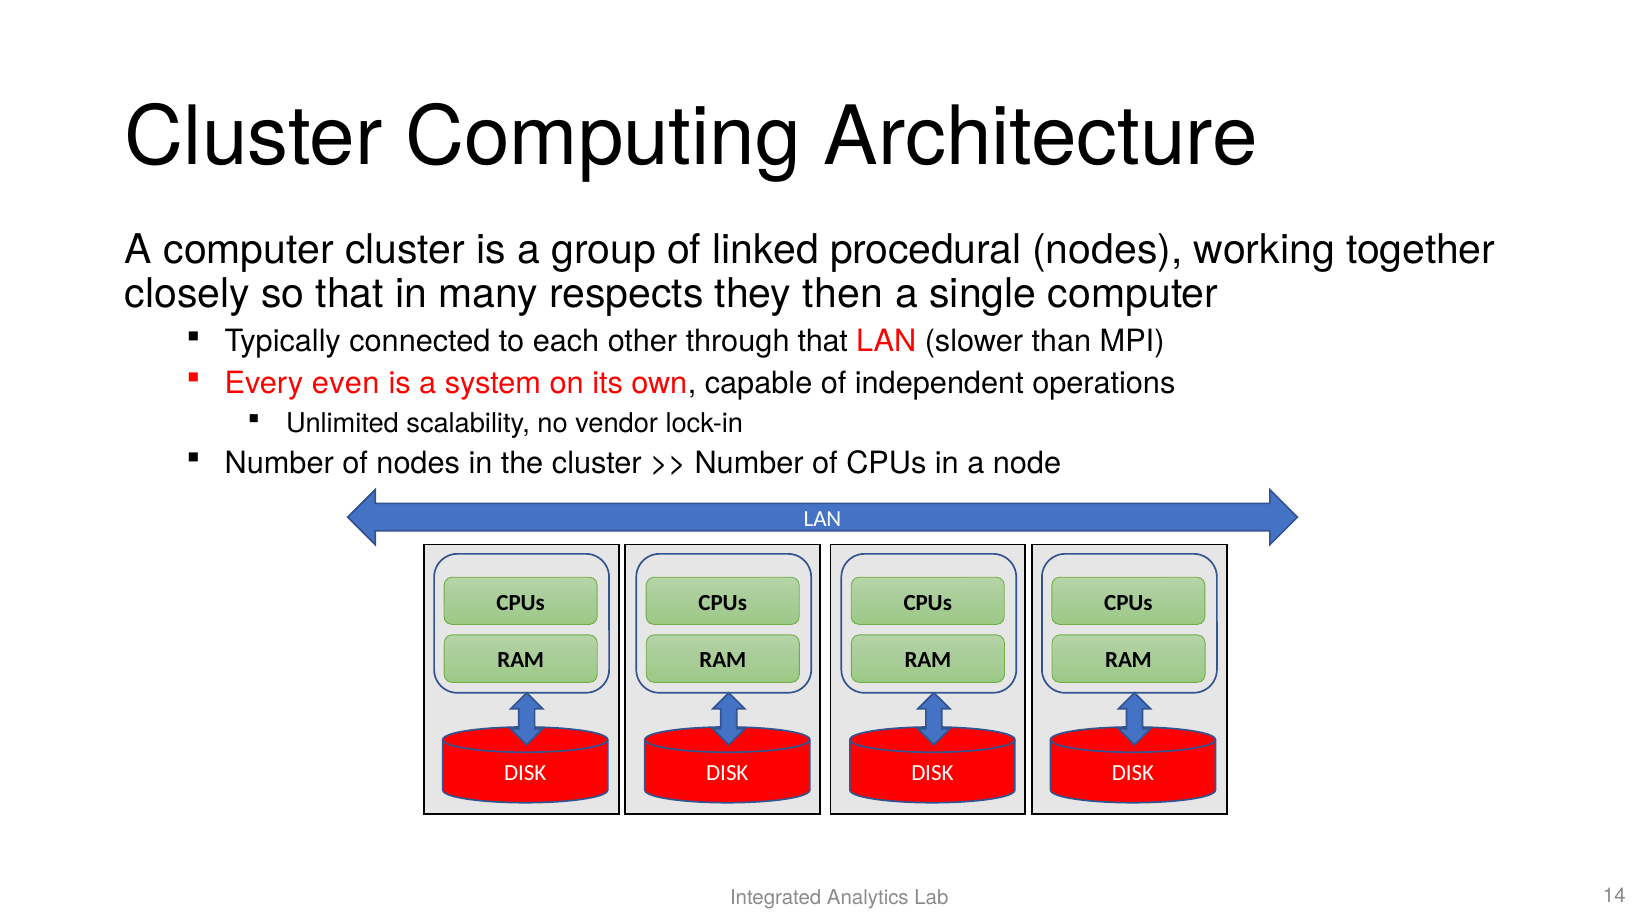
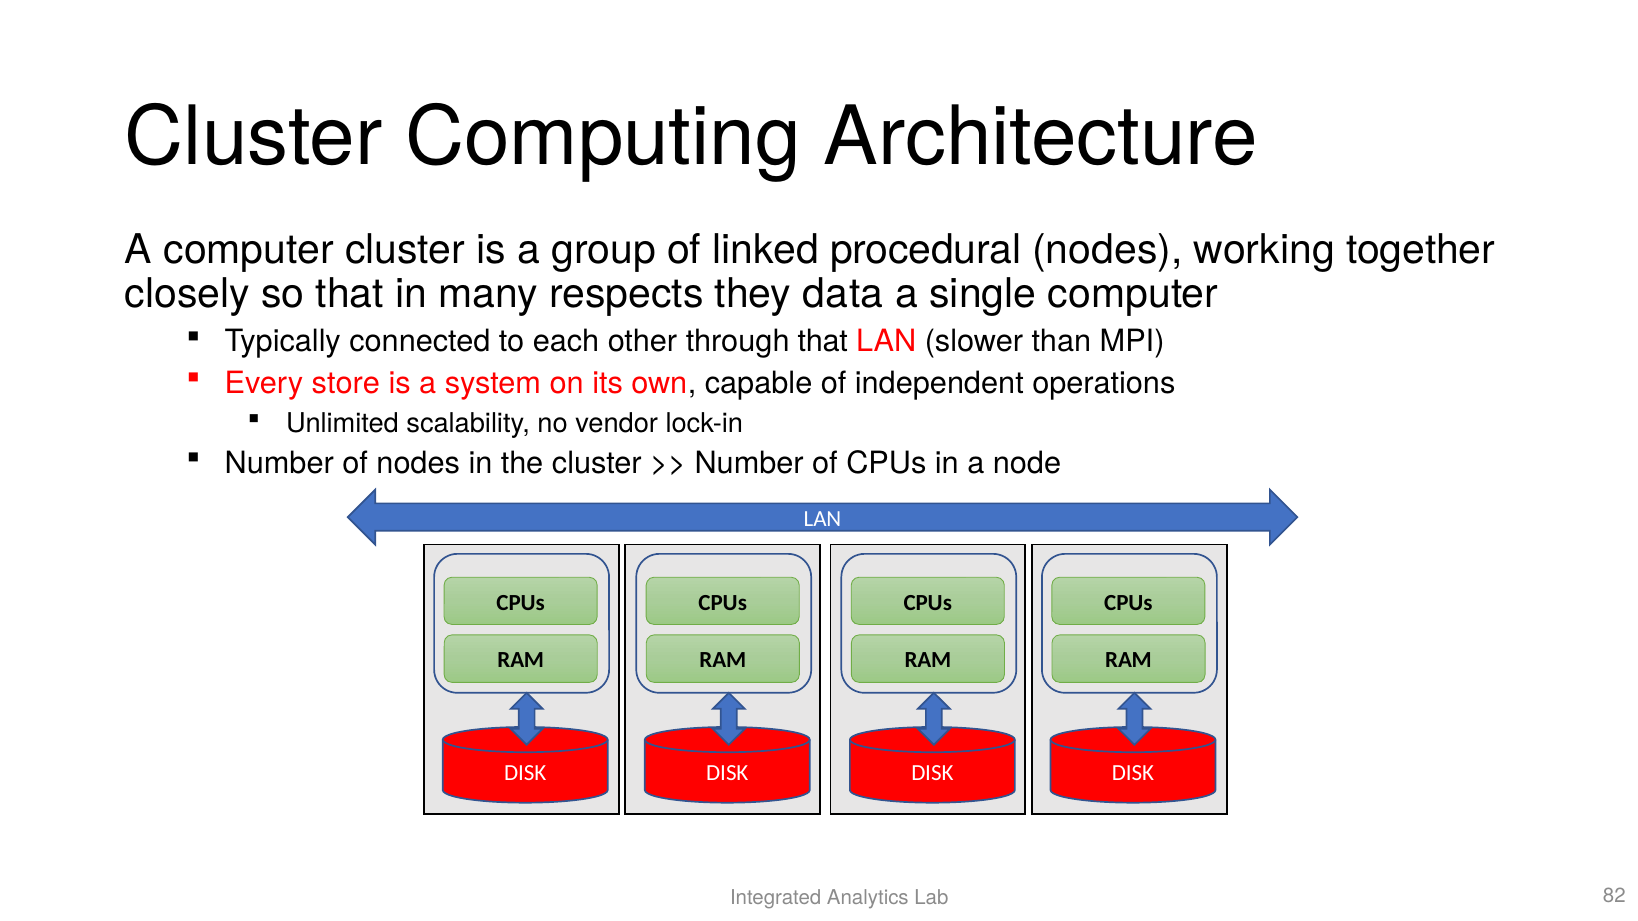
then: then -> data (843, 295)
even: even -> store (346, 383)
14: 14 -> 82 (1614, 896)
